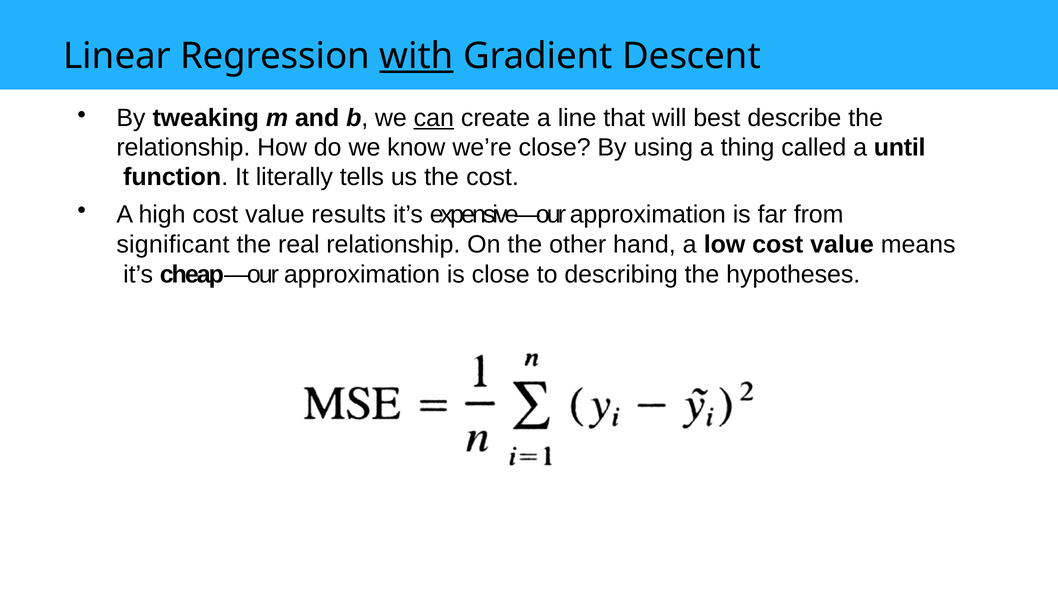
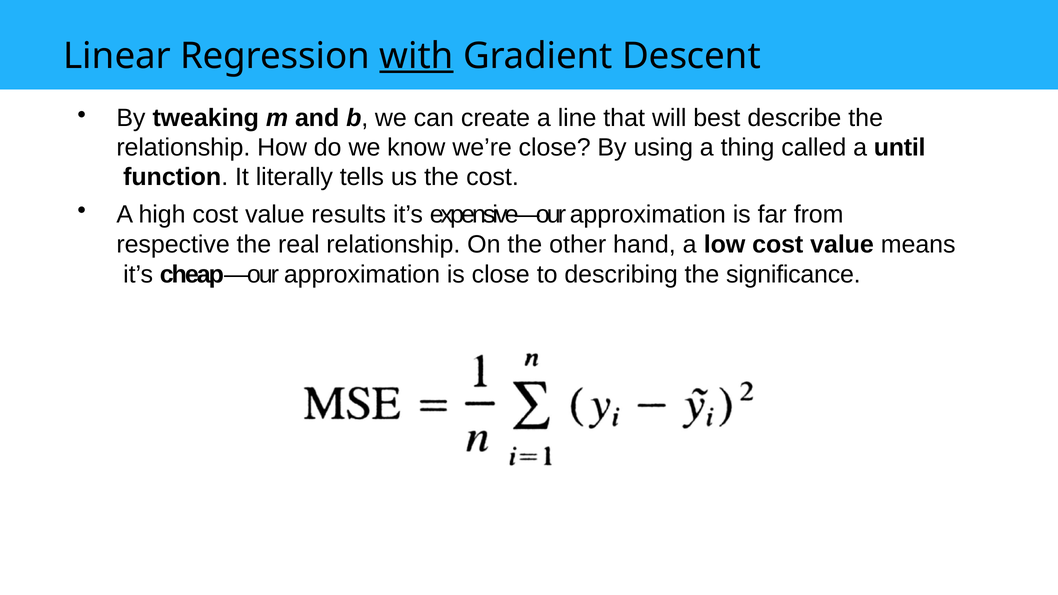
can underline: present -> none (434, 118)
significant: significant -> respective (173, 244)
hypotheses: hypotheses -> significance (793, 274)
